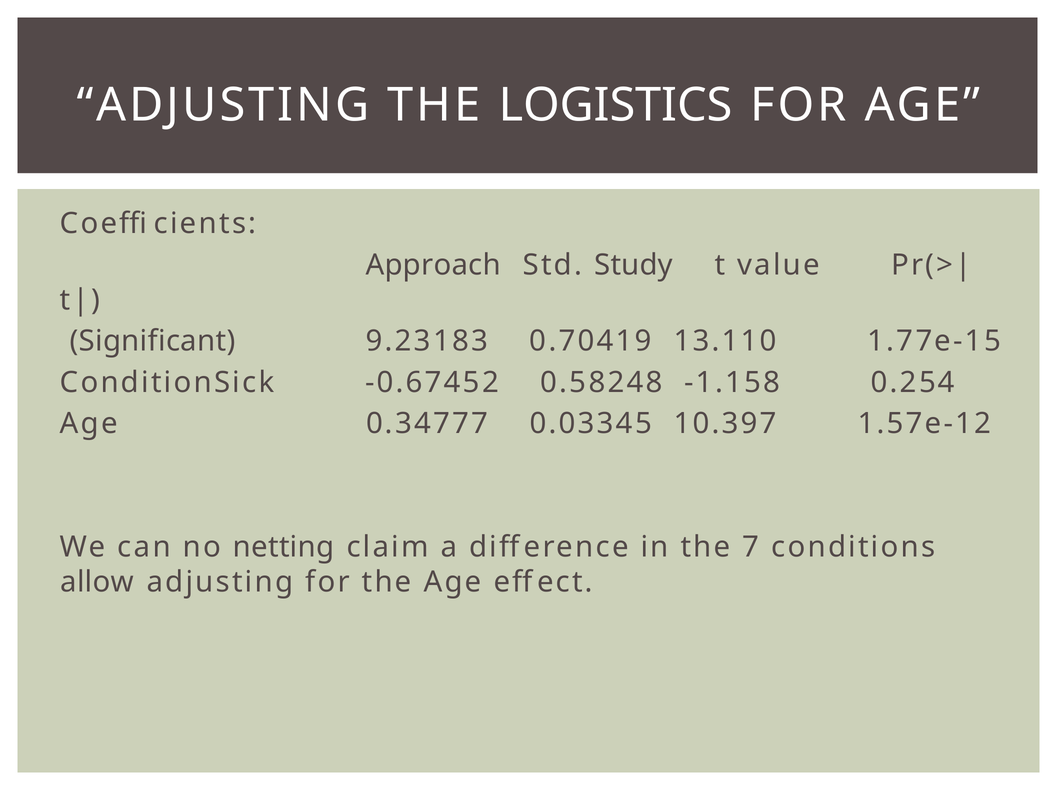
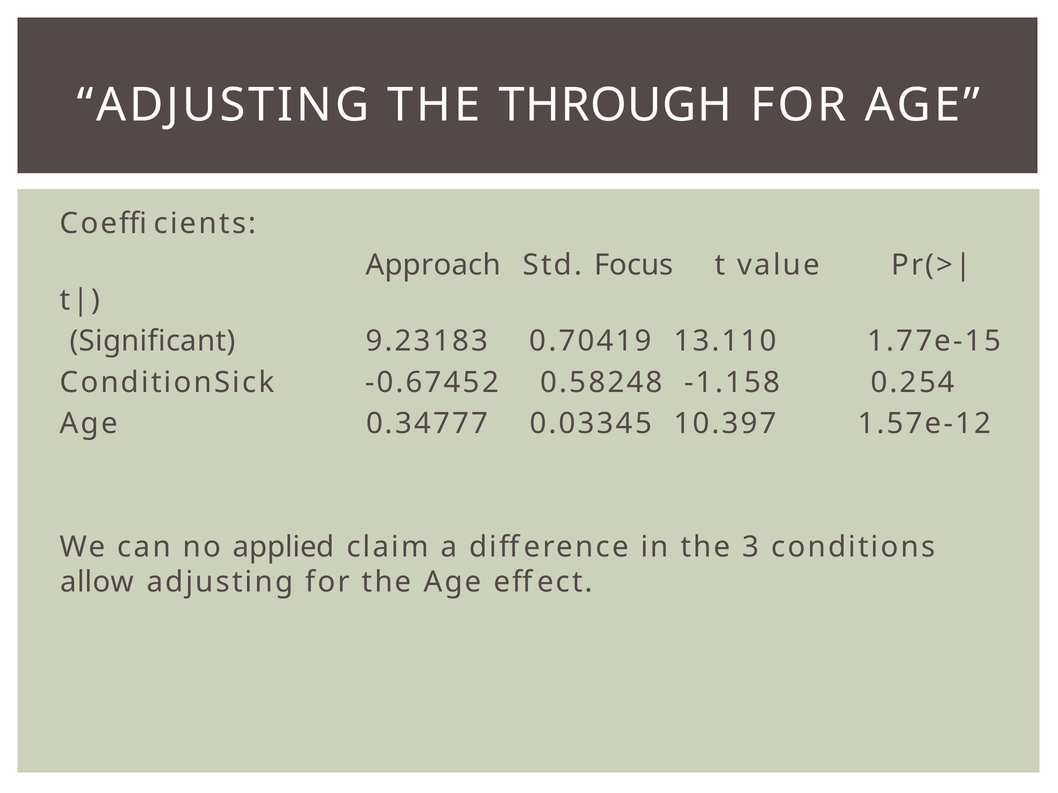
LOGISTICS: LOGISTICS -> THROUGH (615, 105)
Study: Study -> Focus (634, 265)
netting: netting -> applied (284, 547)
7: 7 -> 3 (751, 547)
